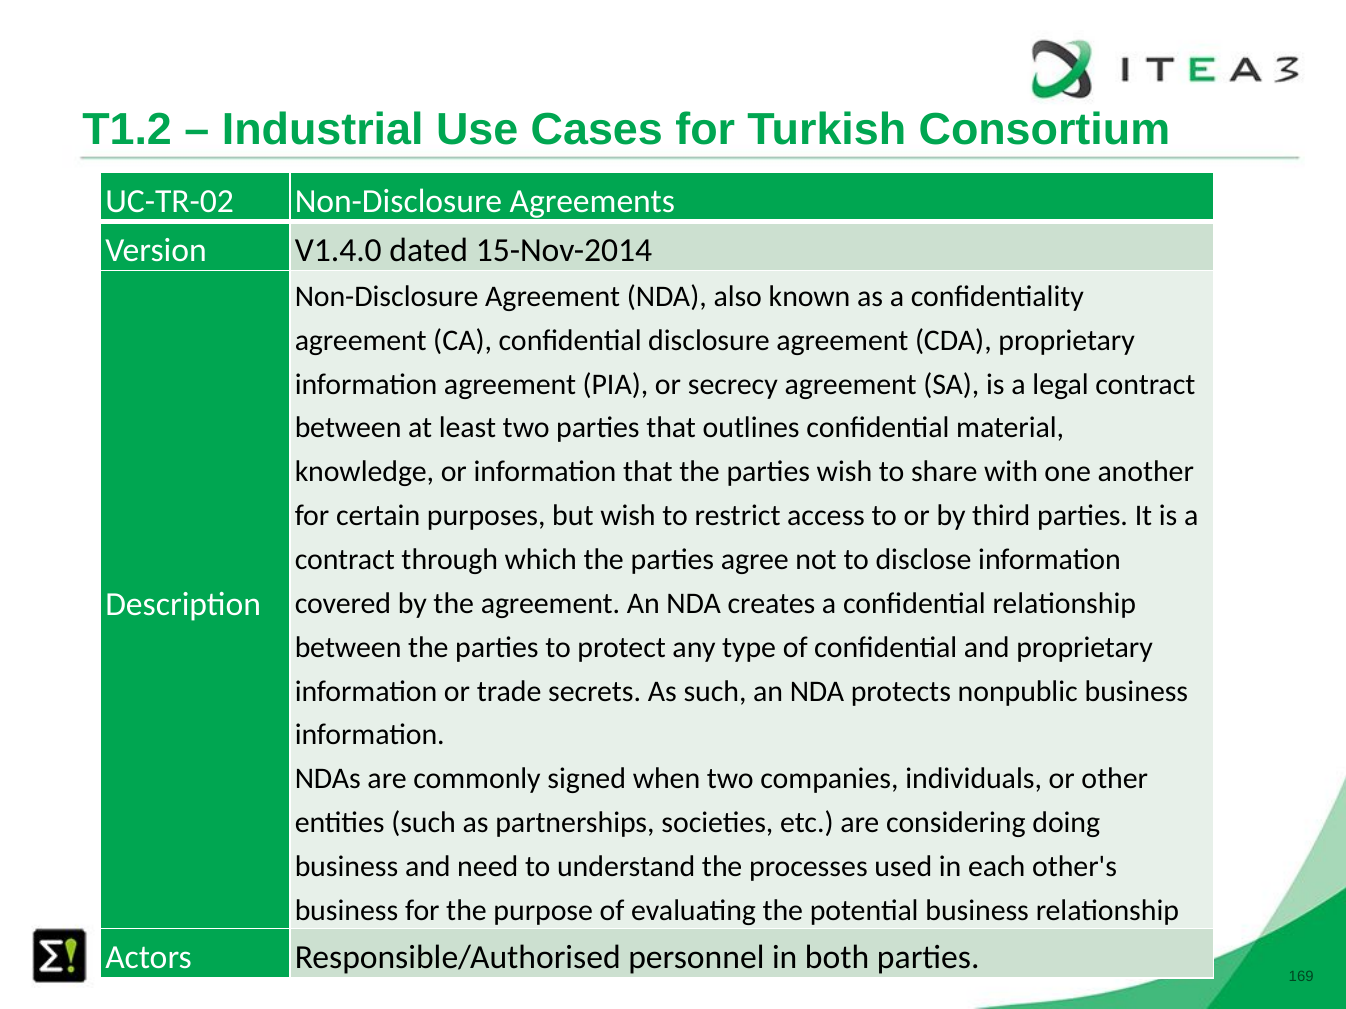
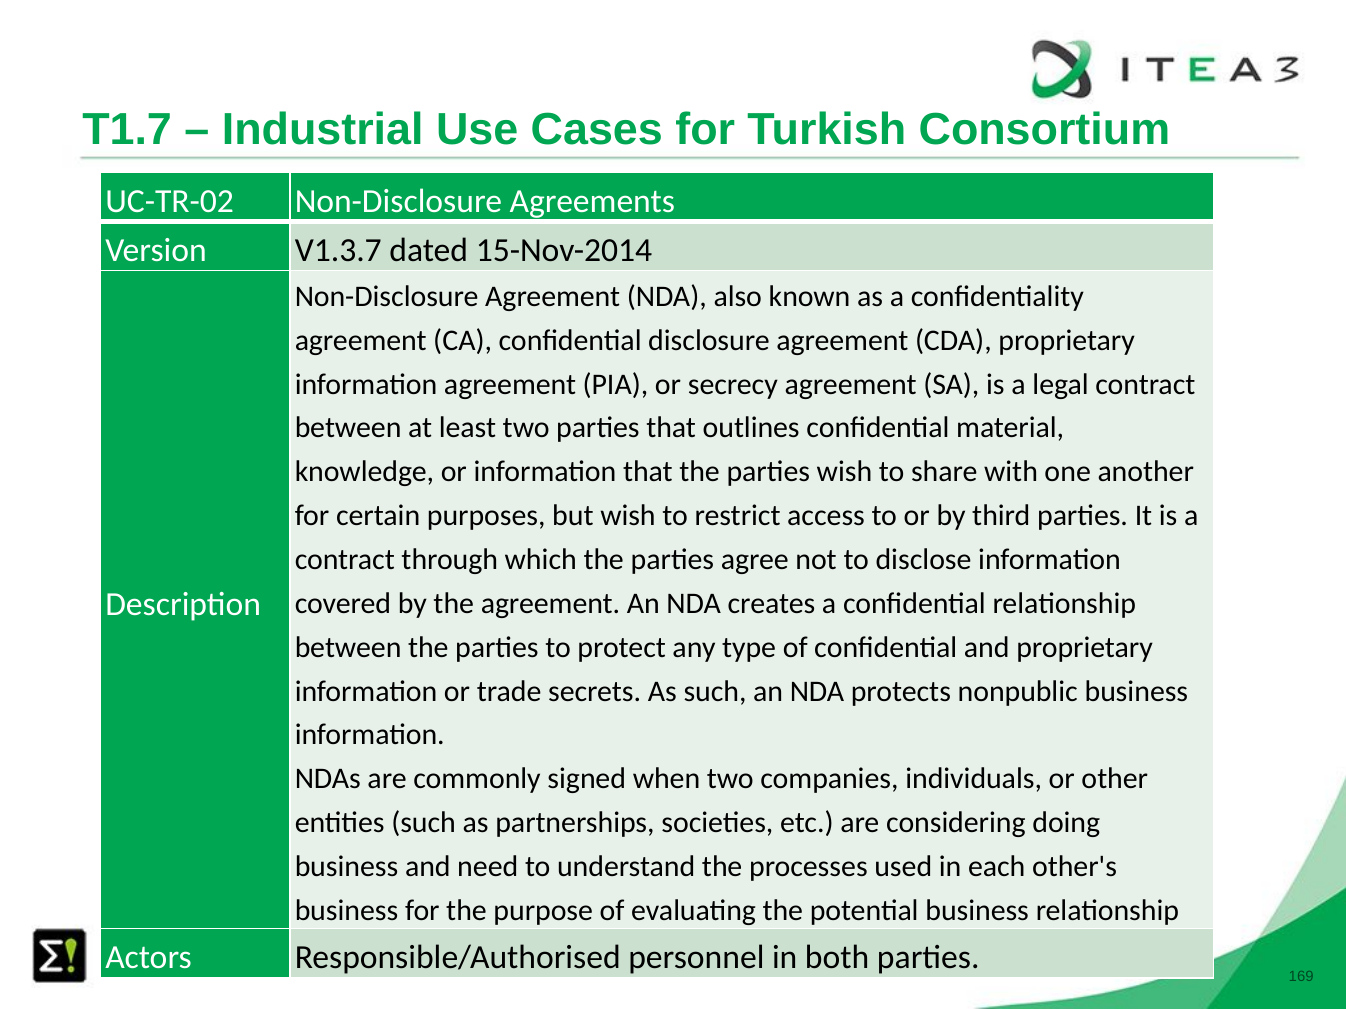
T1.2: T1.2 -> T1.7 (127, 130)
V1.4.0: V1.4.0 -> V1.3.7 (338, 251)
